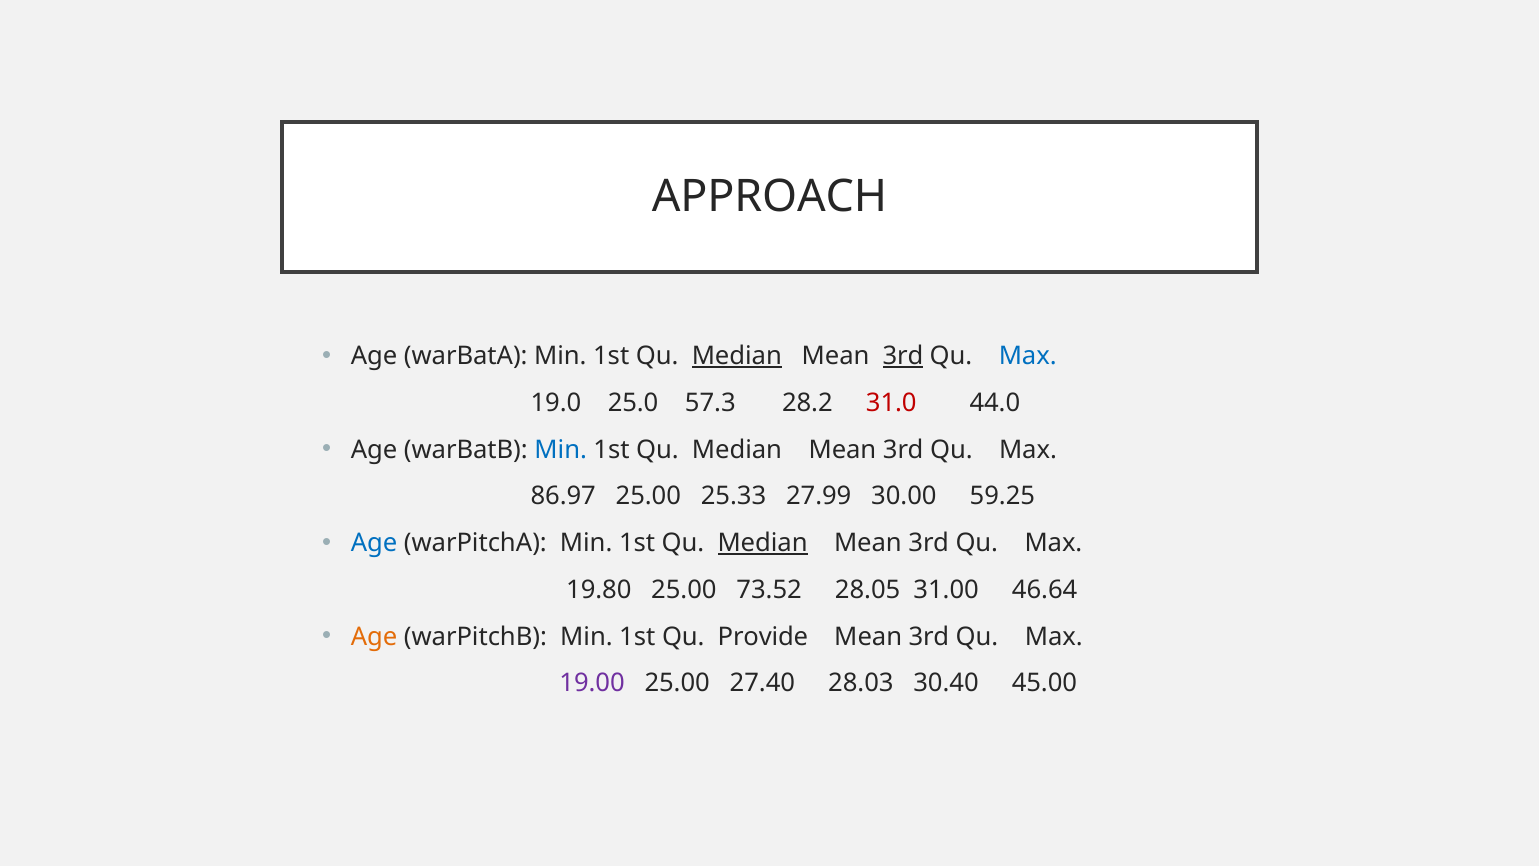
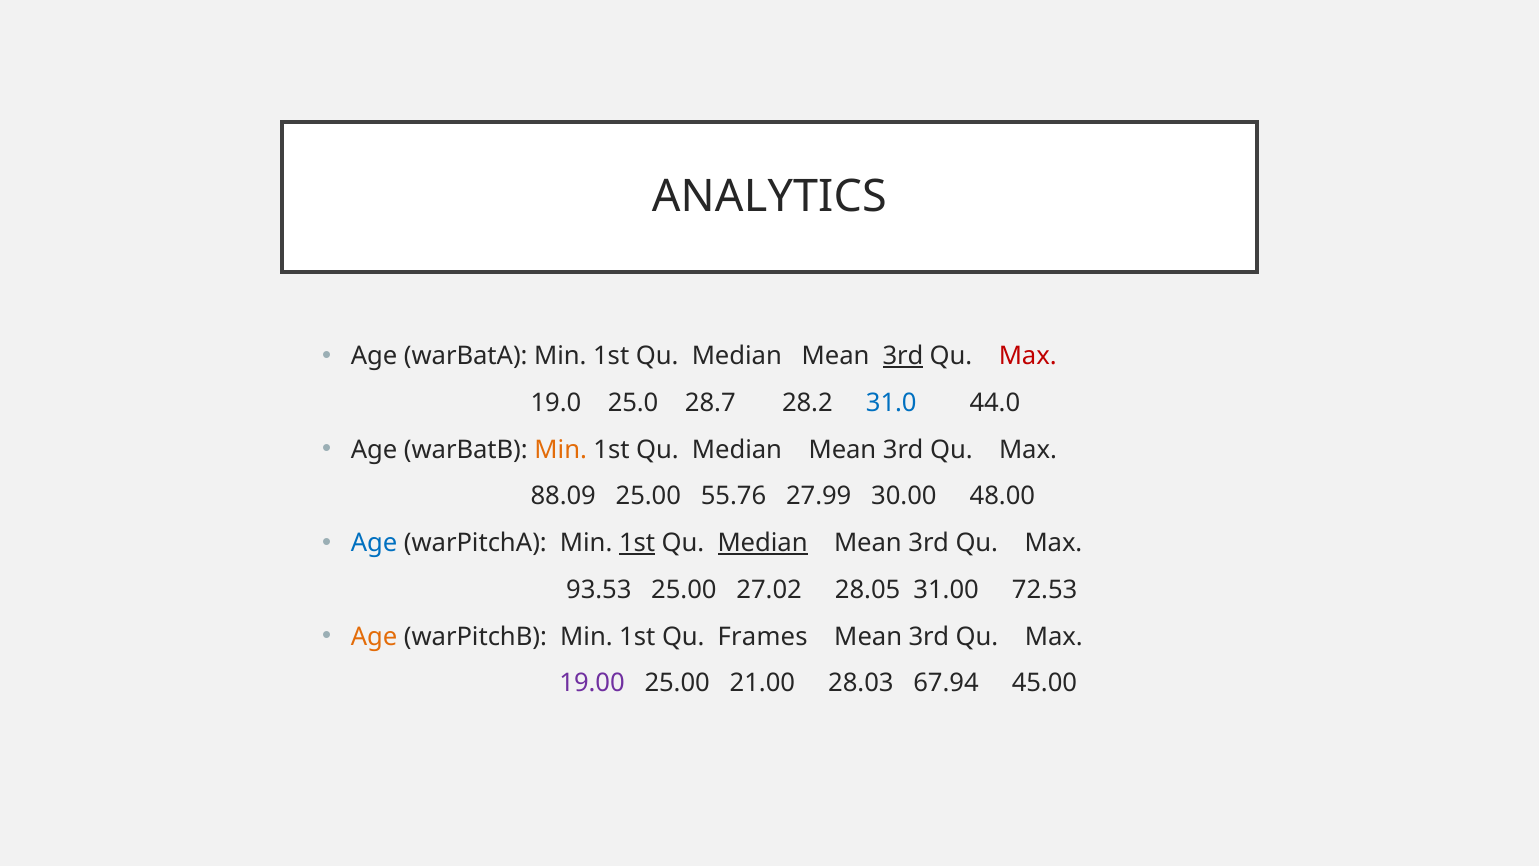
APPROACH: APPROACH -> ANALYTICS (769, 197)
Median underline: present -> none (737, 356)
Max colour: blue -> red (1028, 356)
57.3: 57.3 -> 28.7 (710, 403)
31.0 colour: red -> blue (891, 403)
Min colour: blue -> orange (561, 449)
86.97: 86.97 -> 88.09 (563, 496)
25.33: 25.33 -> 55.76 (734, 496)
59.25: 59.25 -> 48.00 (1002, 496)
1st underline: none -> present (637, 543)
19.80: 19.80 -> 93.53 (599, 590)
73.52: 73.52 -> 27.02 (769, 590)
46.64: 46.64 -> 72.53 (1045, 590)
Provide: Provide -> Frames (763, 636)
27.40: 27.40 -> 21.00 (762, 683)
30.40: 30.40 -> 67.94 (946, 683)
